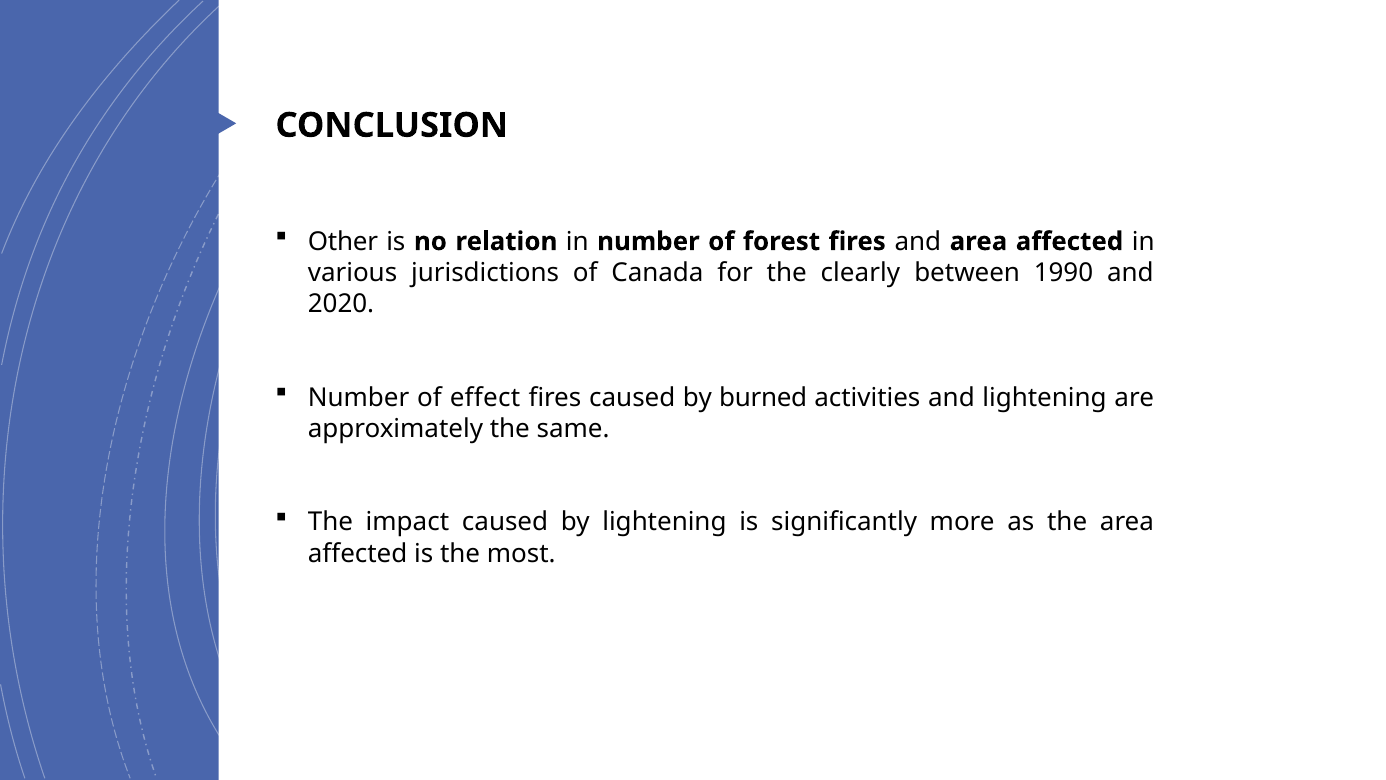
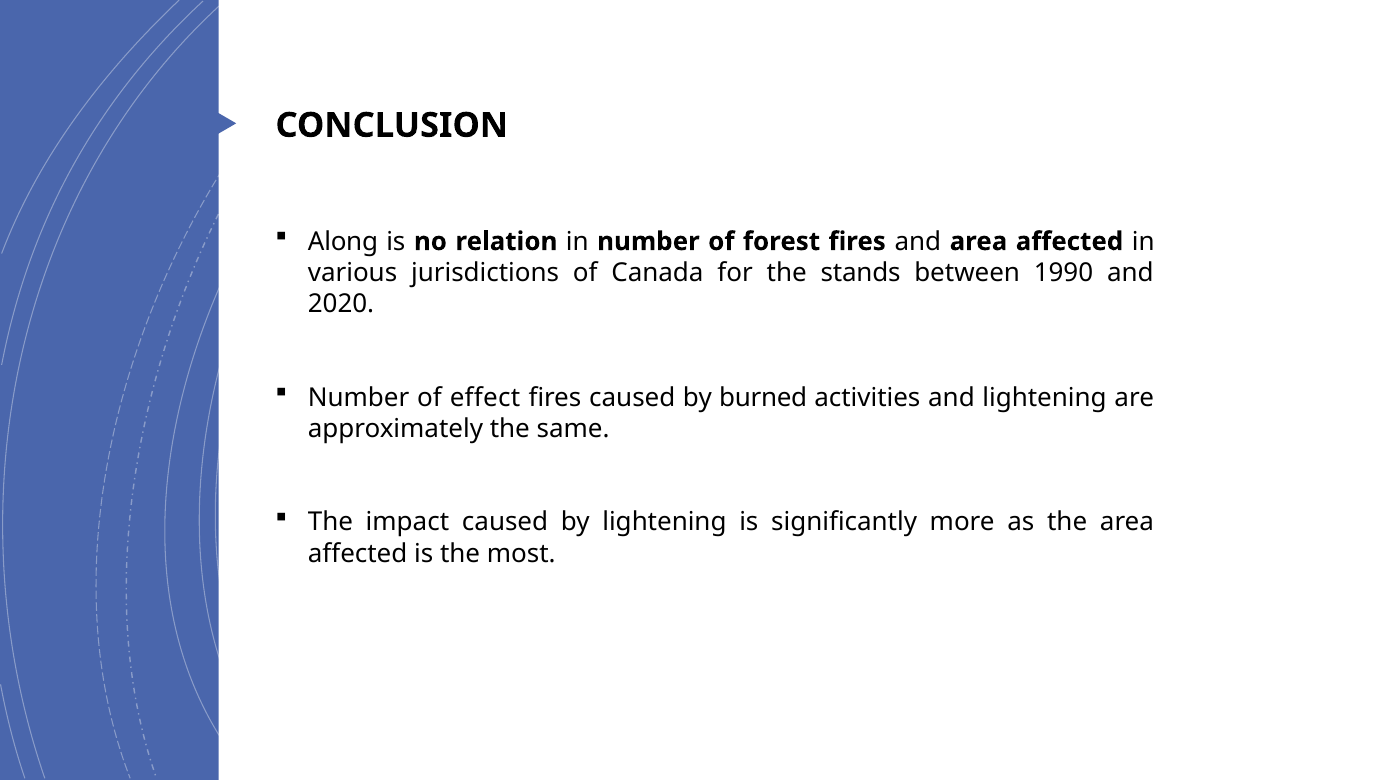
Other: Other -> Along (343, 241)
clearly: clearly -> stands (861, 273)
